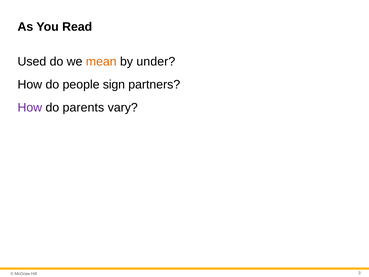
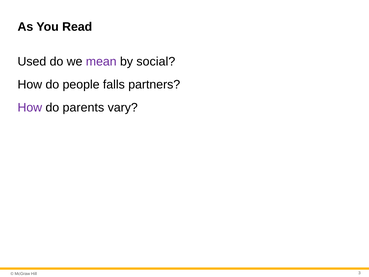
mean colour: orange -> purple (101, 62)
under: under -> social (156, 62)
sign: sign -> falls (114, 85)
